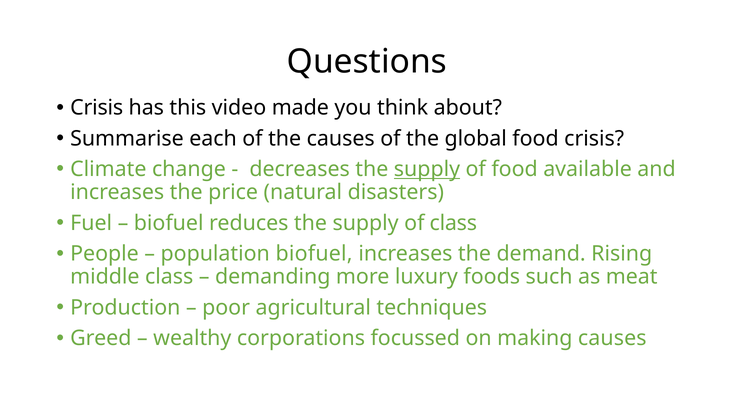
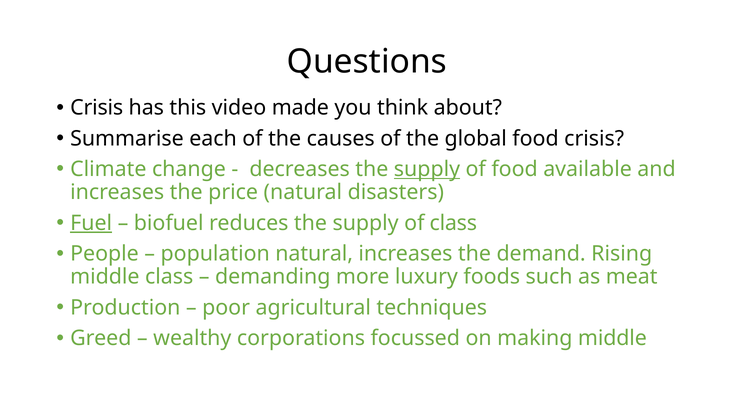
Fuel underline: none -> present (91, 223)
population biofuel: biofuel -> natural (314, 254)
making causes: causes -> middle (612, 338)
